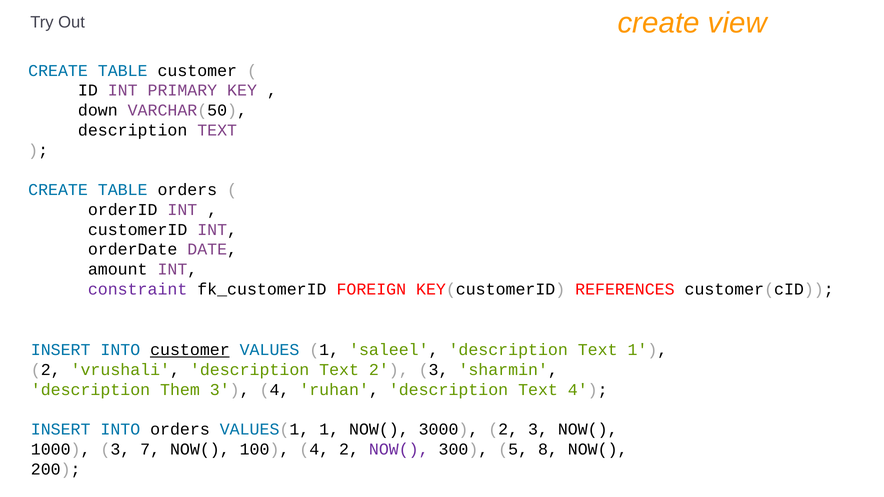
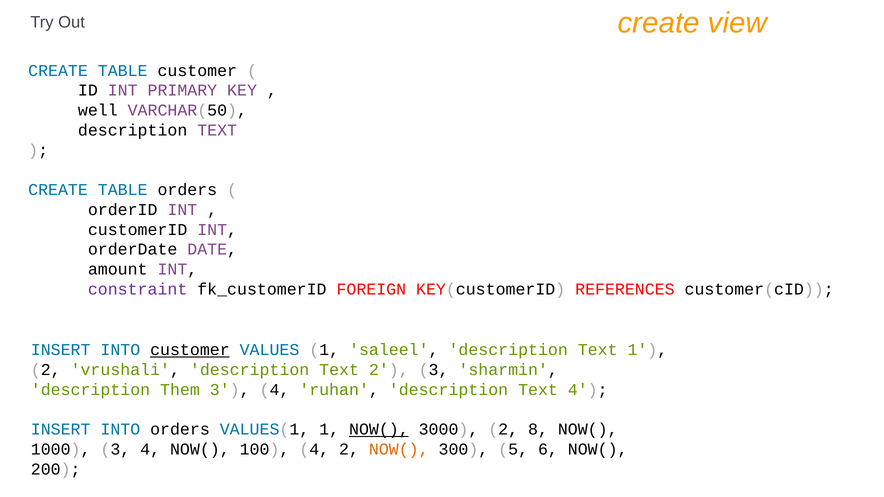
down: down -> well (98, 110)
NOW( underline: none -> present (379, 430)
3000 2 3: 3 -> 8 (538, 430)
1000 3 7: 7 -> 4 (150, 450)
NOW( colour: purple -> orange (399, 450)
8: 8 -> 6 (548, 450)
